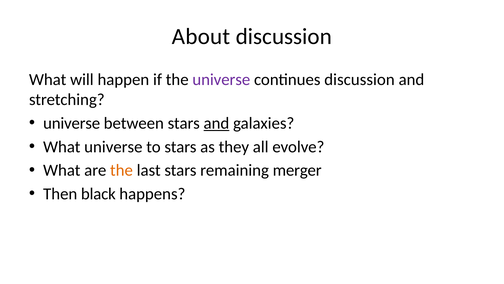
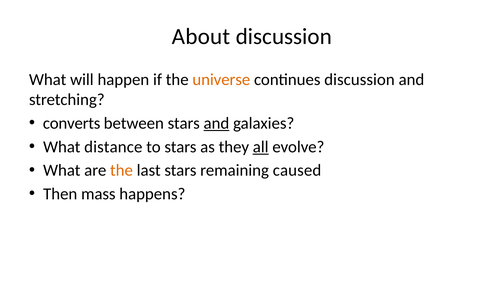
universe colour: purple -> orange (221, 79)
universe: universe -> converts (72, 123)
What universe: universe -> distance (113, 147)
all underline: none -> present (261, 147)
merger: merger -> caused (297, 170)
black: black -> mass (98, 194)
